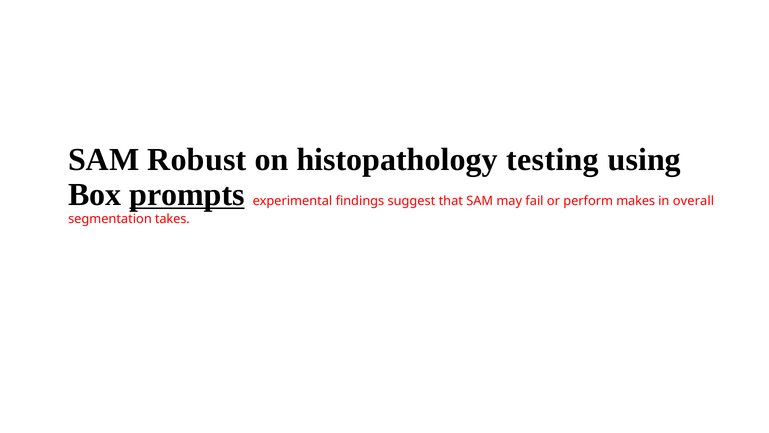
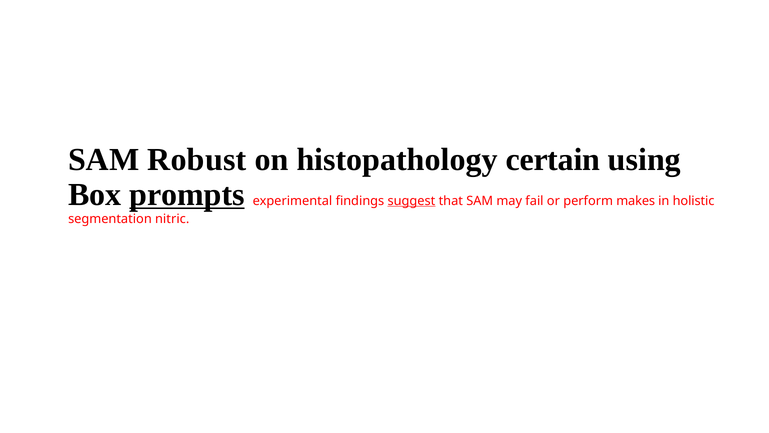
testing: testing -> certain (553, 160)
suggest underline: none -> present (411, 201)
overall: overall -> holistic (694, 201)
takes: takes -> nitric (172, 219)
